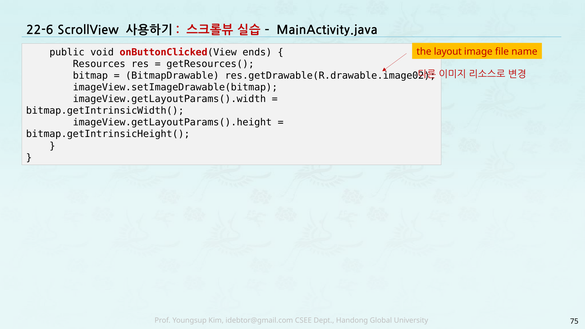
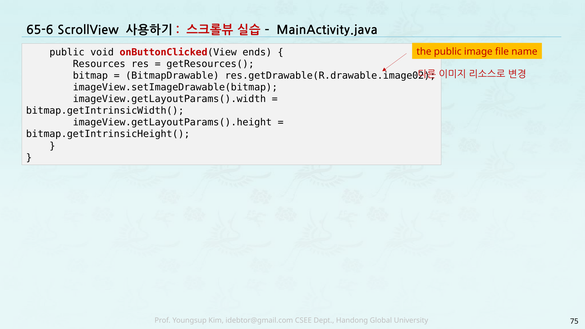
22-6: 22-6 -> 65-6 (40, 30)
the layout: layout -> public (448, 52)
